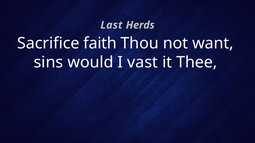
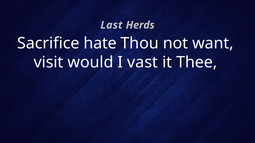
faith: faith -> hate (100, 43)
sins: sins -> visit (48, 62)
